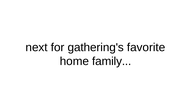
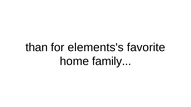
next: next -> than (37, 48)
gathering's: gathering's -> elements's (96, 48)
